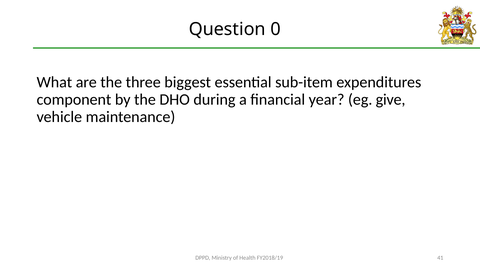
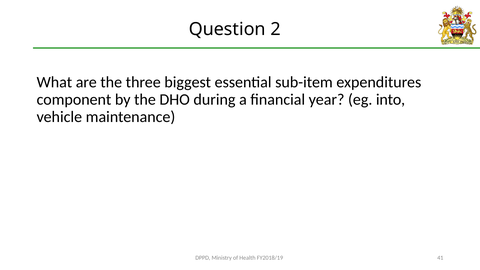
0: 0 -> 2 (276, 29)
give: give -> into (391, 100)
